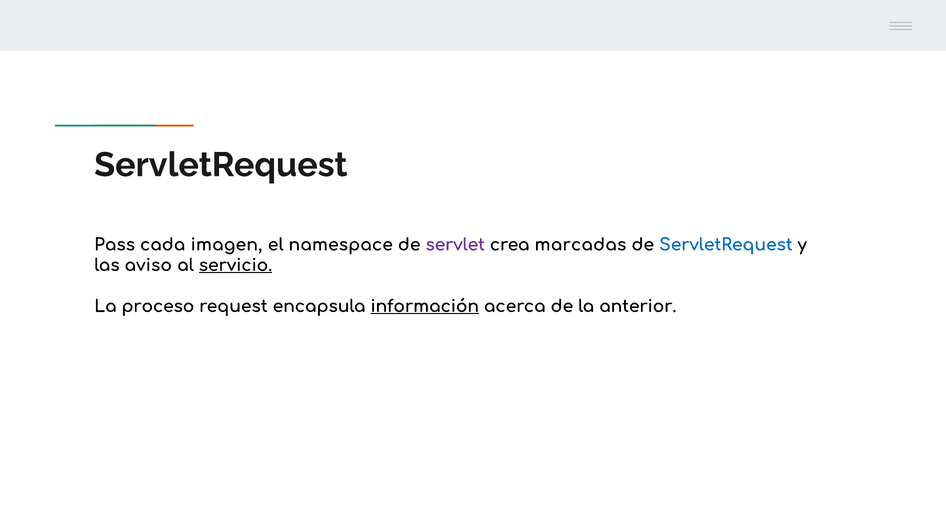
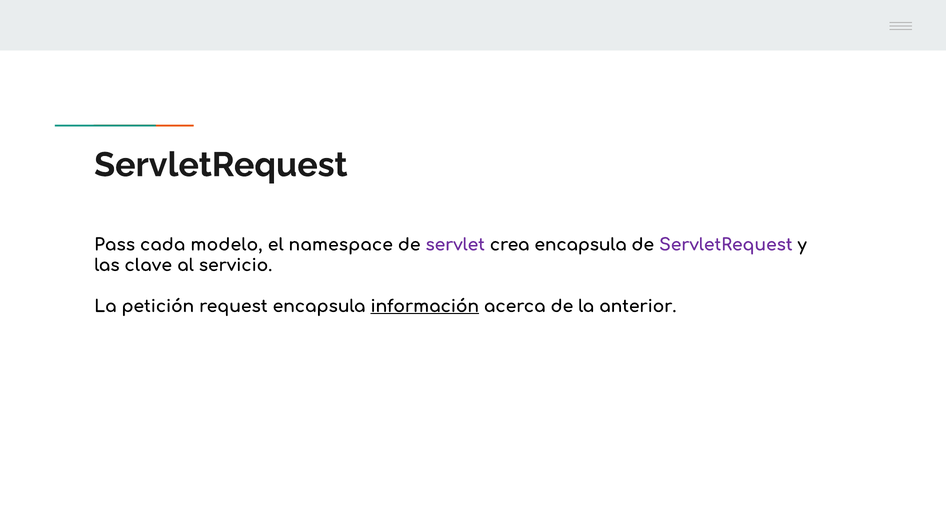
imagen: imagen -> modelo (226, 245)
crea marcadas: marcadas -> encapsula (581, 245)
ServletRequest colour: blue -> purple (726, 245)
aviso: aviso -> clave (148, 265)
servicio underline: present -> none (236, 265)
proceso: proceso -> petición (158, 306)
